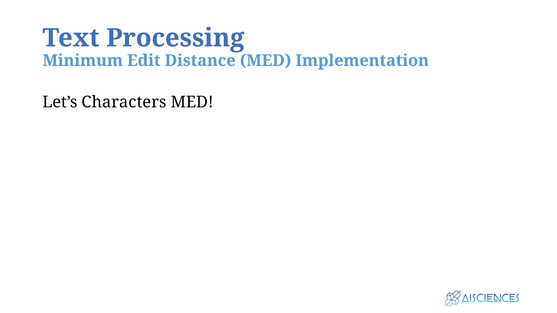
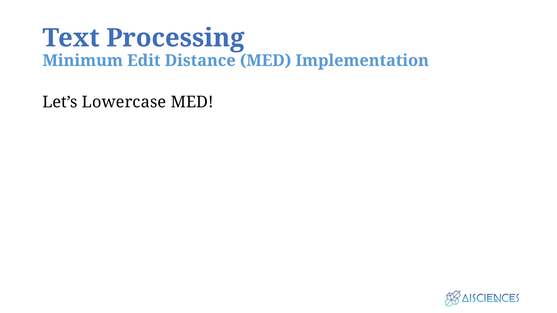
Characters: Characters -> Lowercase (124, 102)
